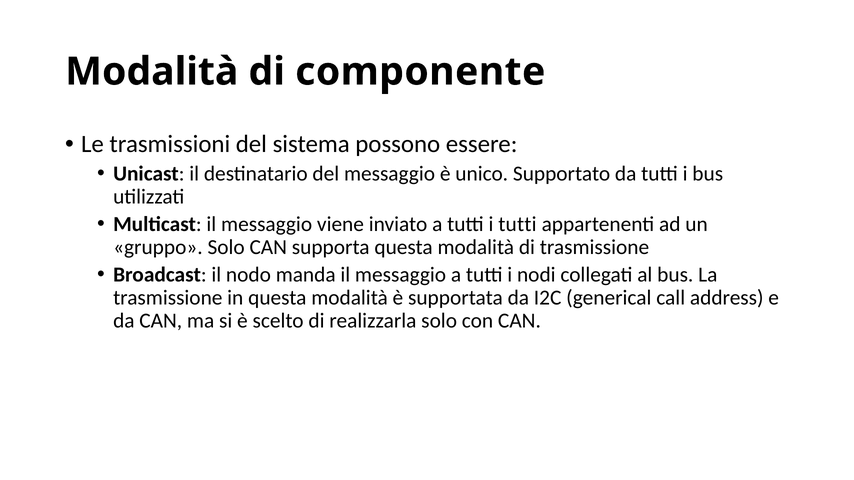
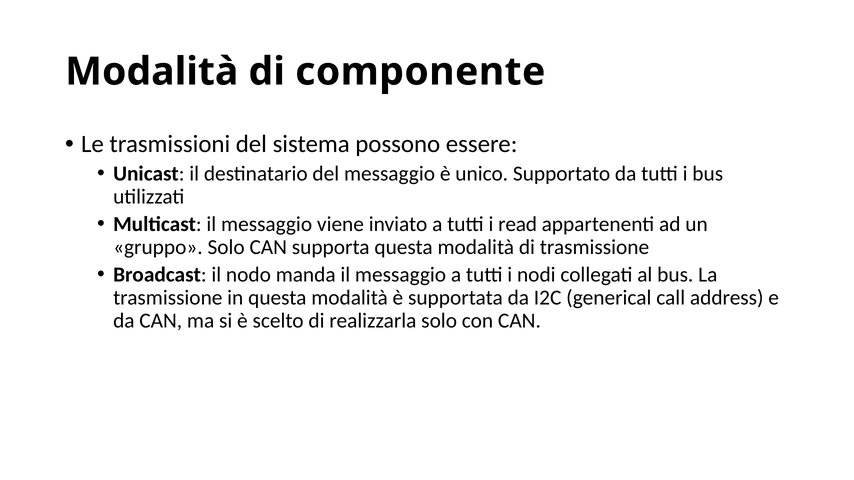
i tutti: tutti -> read (518, 224)
